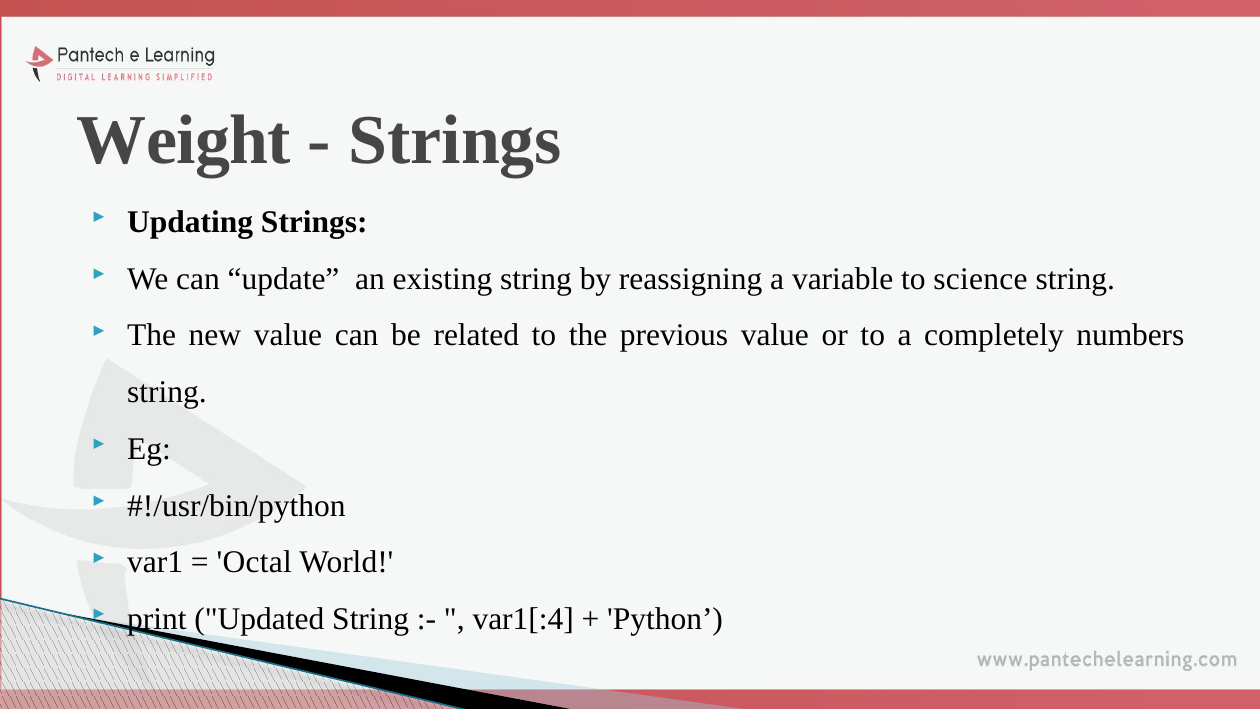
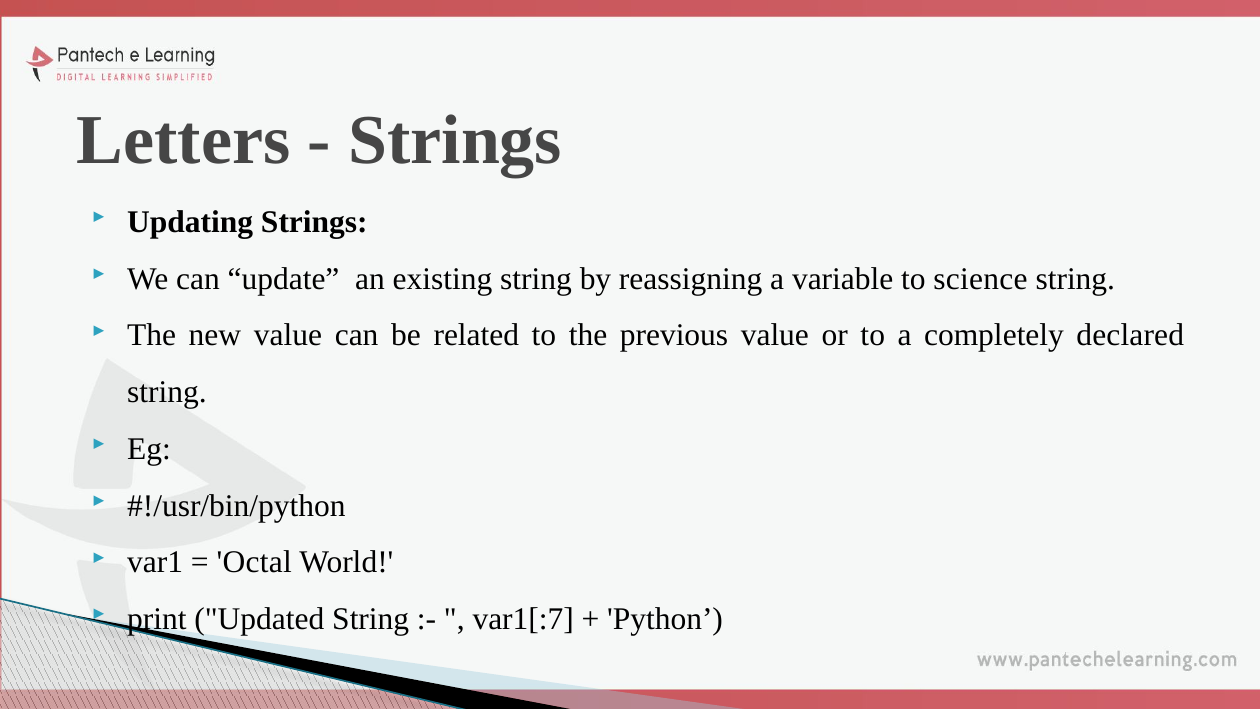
Weight: Weight -> Letters (184, 140)
numbers: numbers -> declared (1130, 335)
var1[:4: var1[:4 -> var1[:7 (523, 619)
